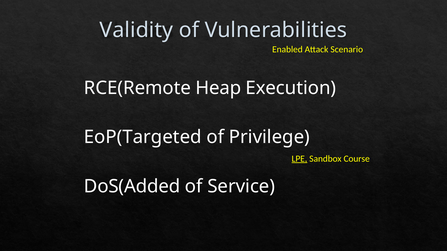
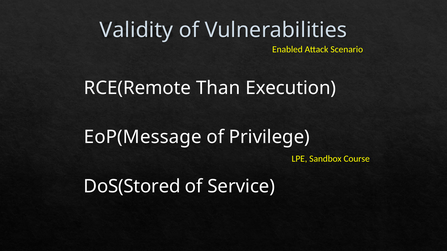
Heap: Heap -> Than (218, 88)
EoP(Targeted: EoP(Targeted -> EoP(Message (143, 137)
LPE underline: present -> none (299, 159)
DoS(Added: DoS(Added -> DoS(Stored (132, 187)
